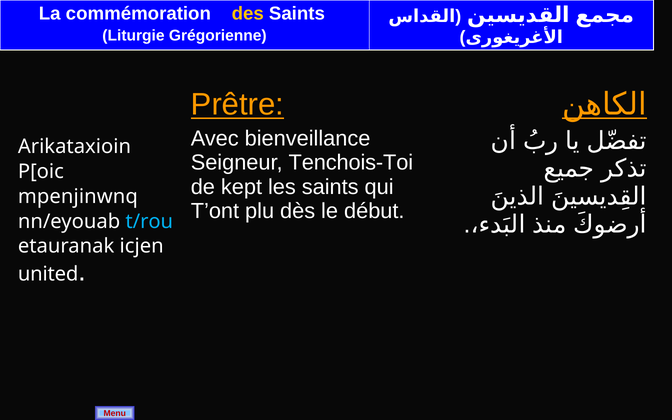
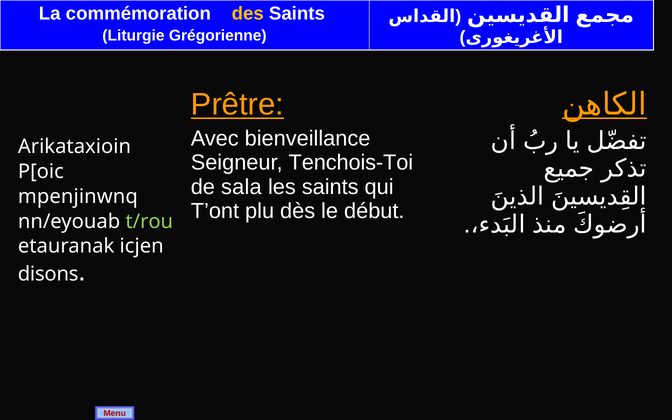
kept: kept -> sala (241, 187)
t/rou colour: light blue -> light green (149, 221)
united: united -> disons (48, 274)
